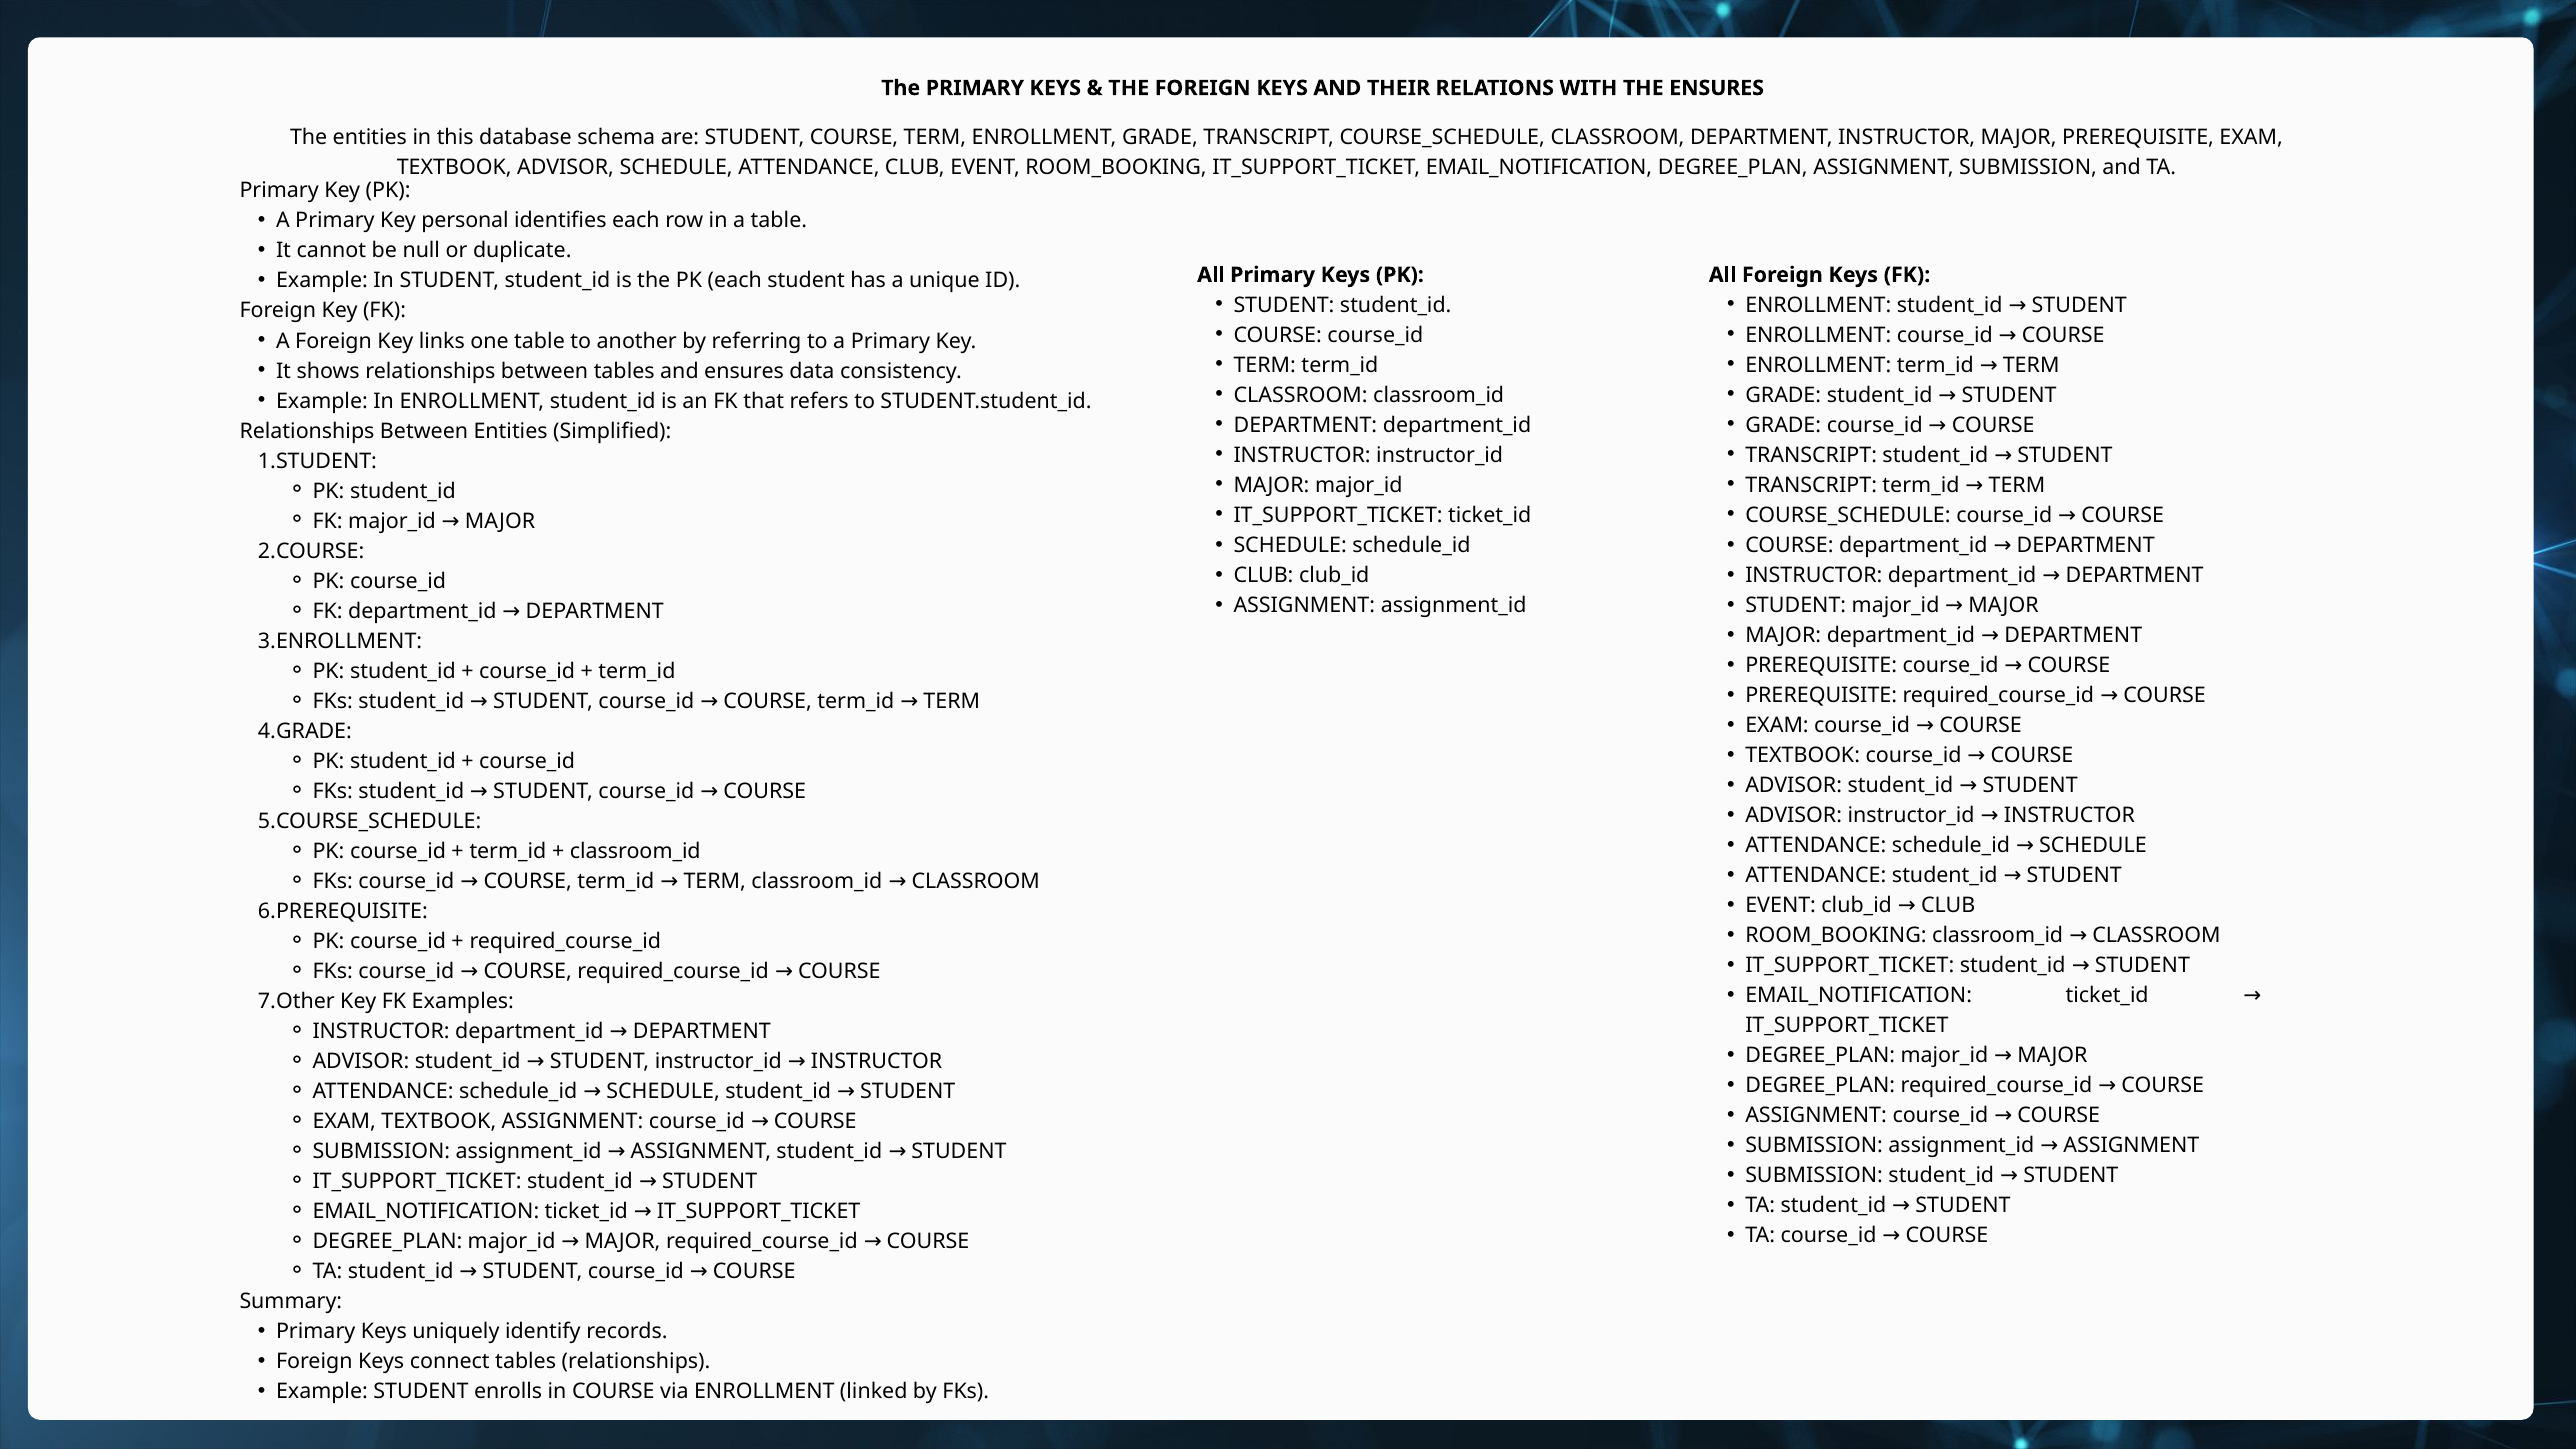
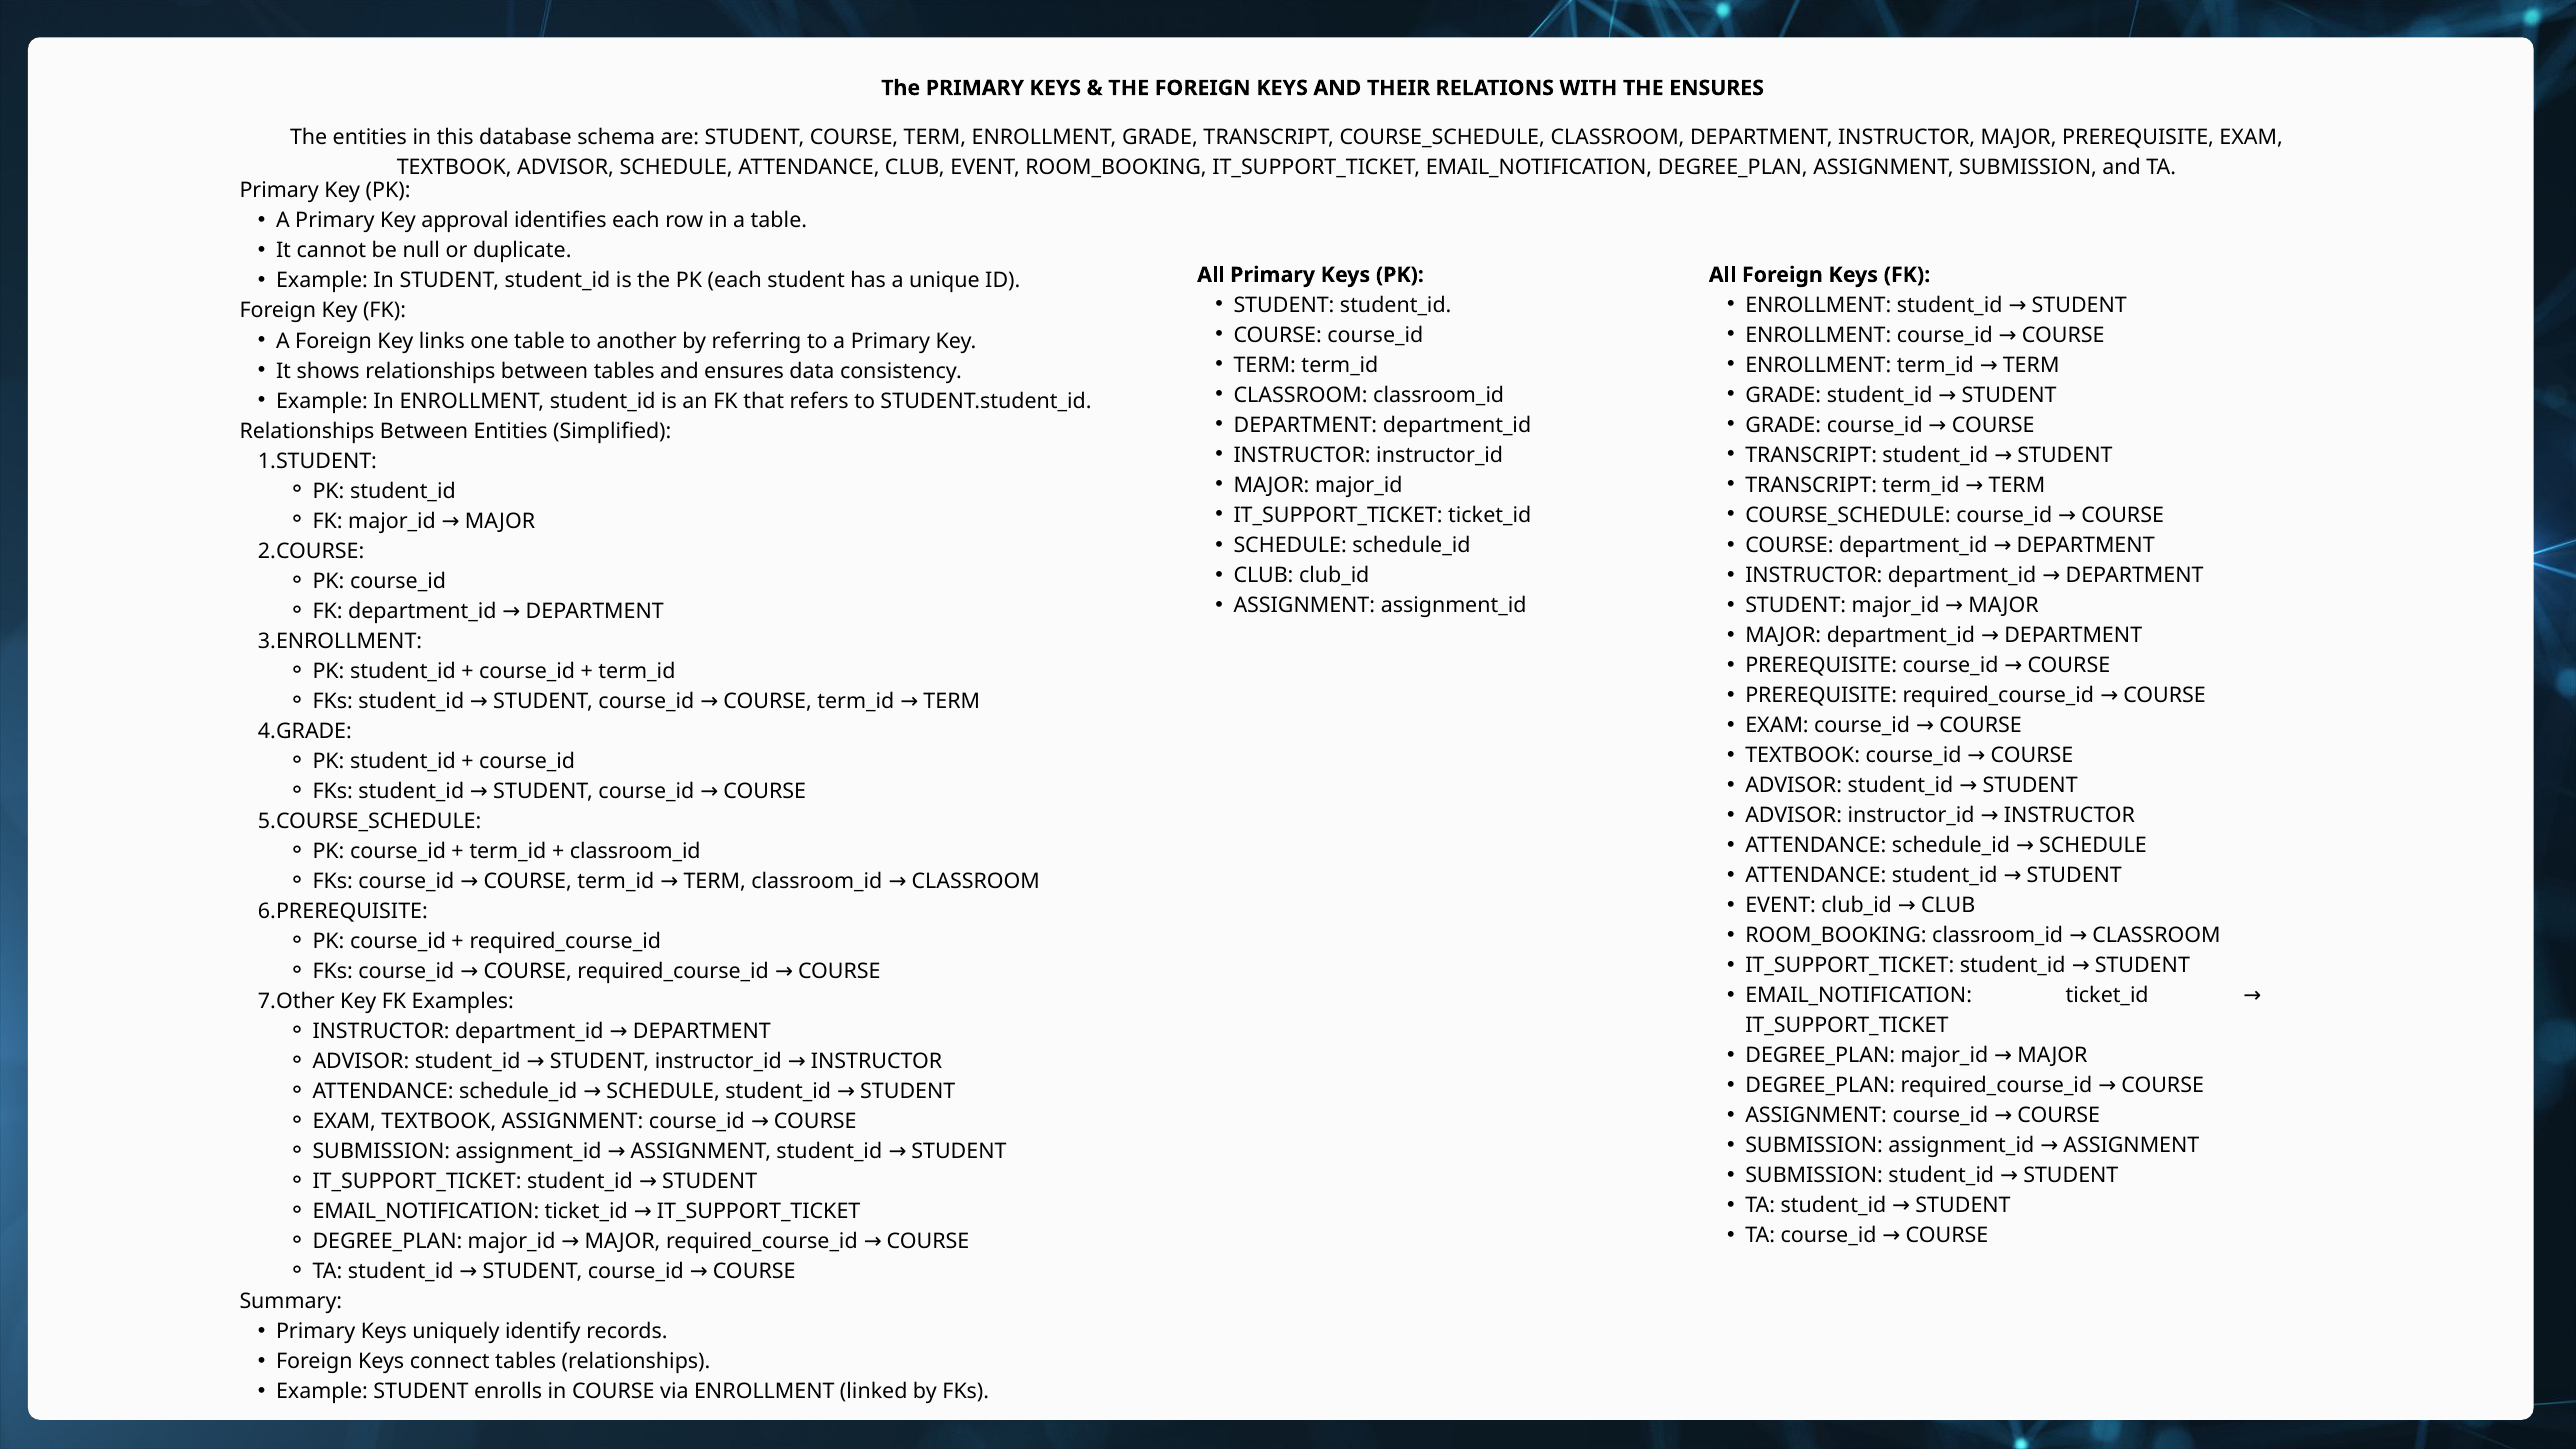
personal: personal -> approval (465, 221)
